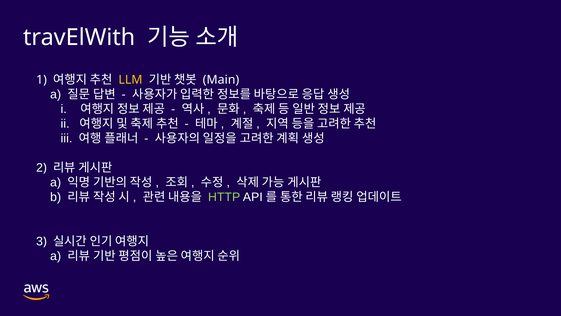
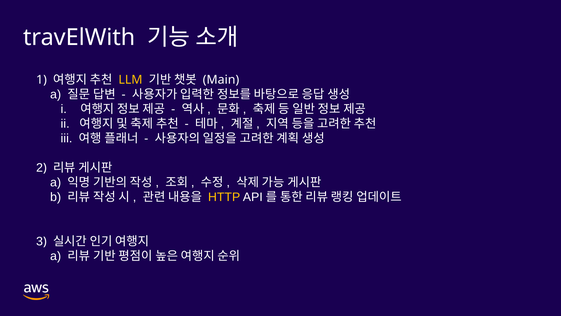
HTTP colour: light green -> yellow (224, 197)
